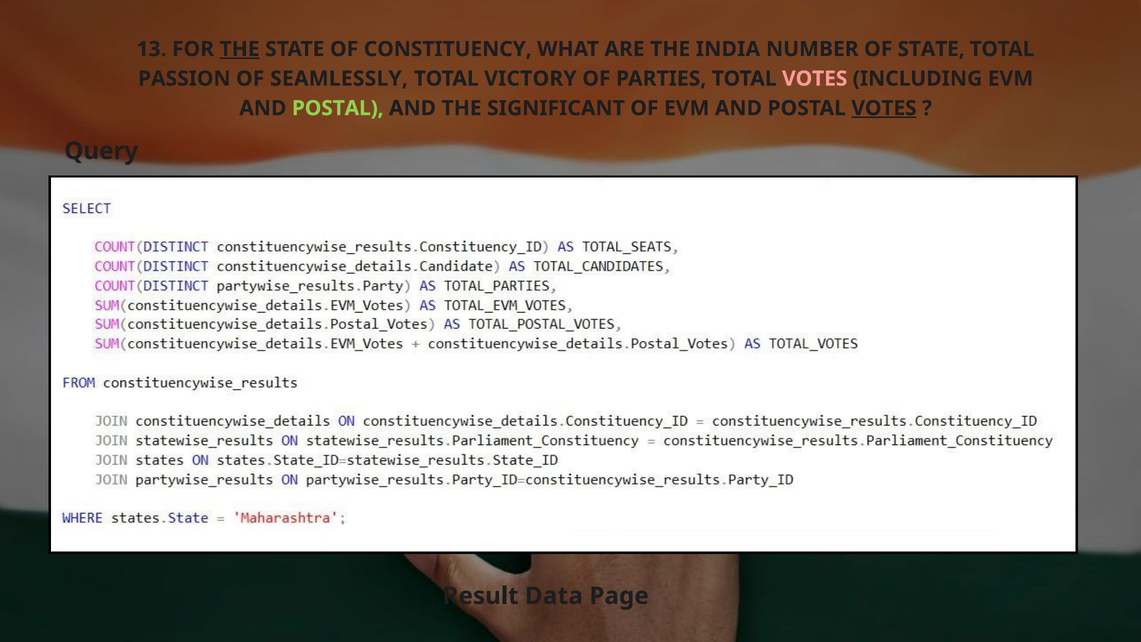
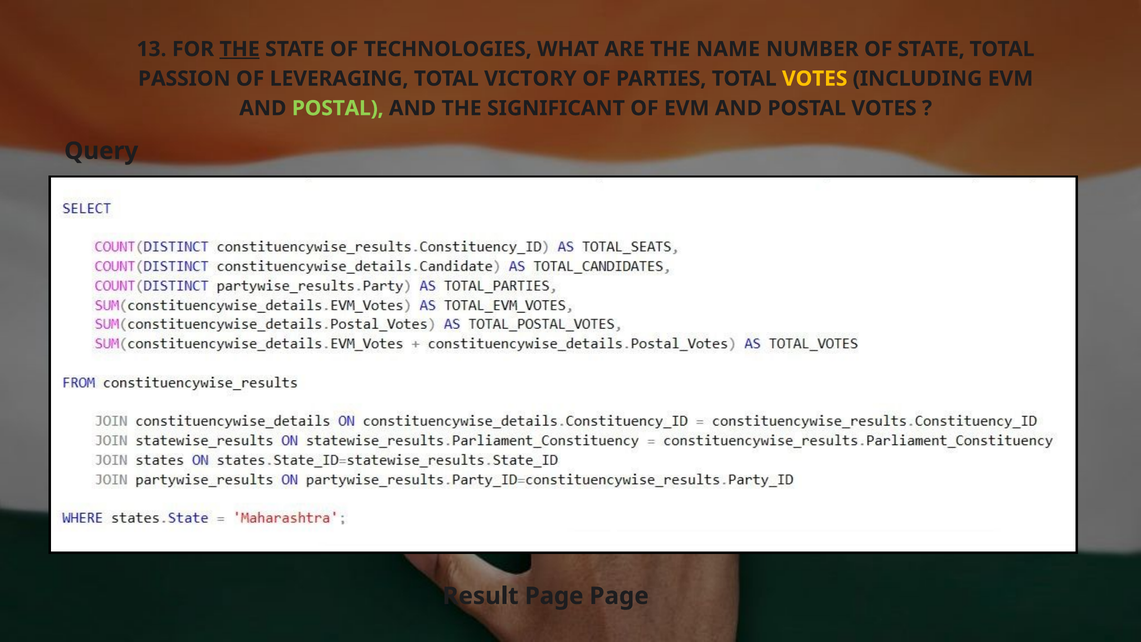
CONSTITUENCY: CONSTITUENCY -> TECHNOLOGIES (448, 49)
INDIA: INDIA -> NAME (728, 49)
SEAMLESSLY: SEAMLESSLY -> LEVERAGING (339, 79)
VOTES colour: pink -> yellow (815, 79)
VOTES underline: present -> none (884, 108)
Result Data: Data -> Page (554, 596)
